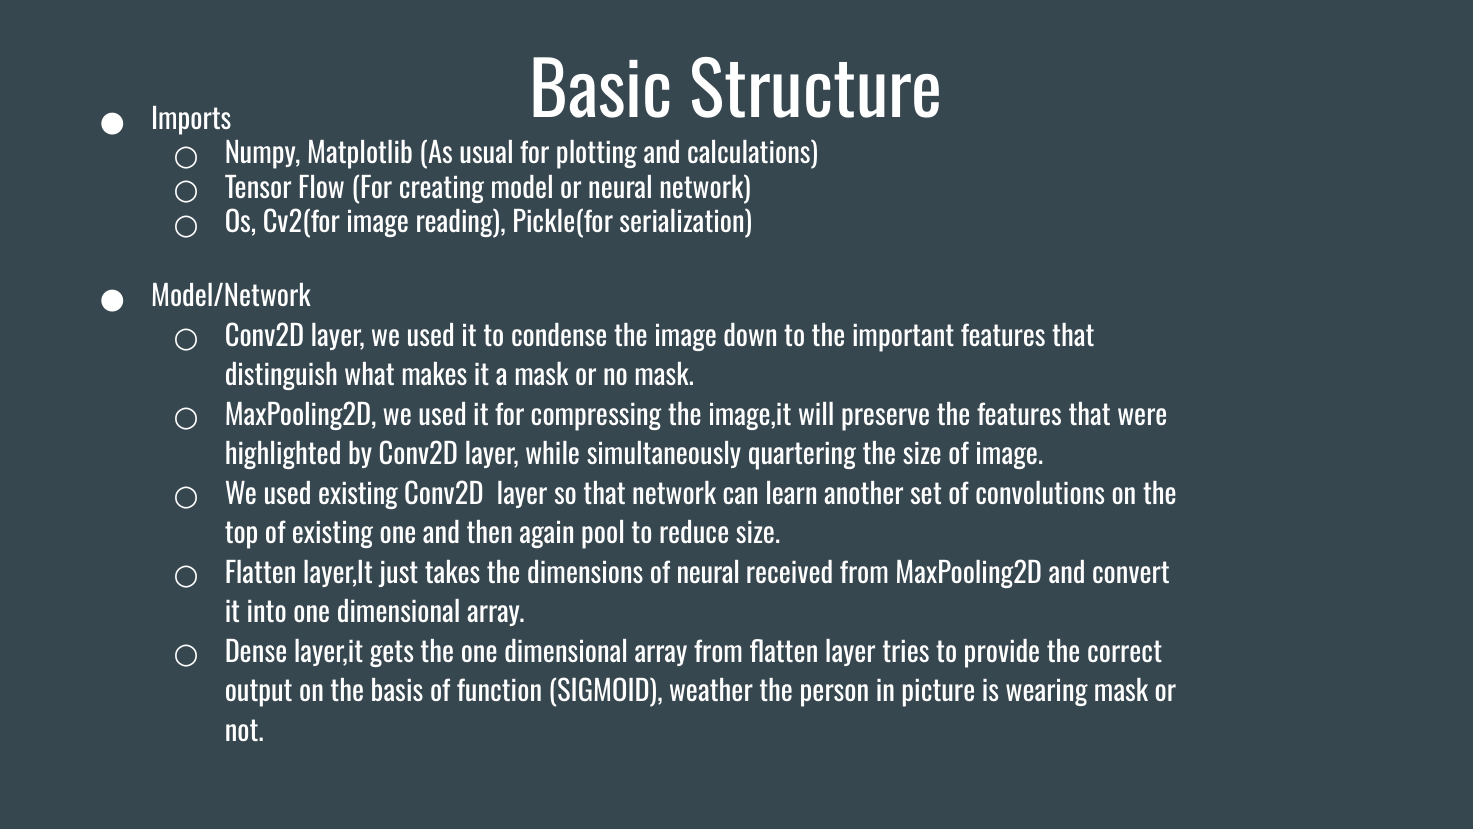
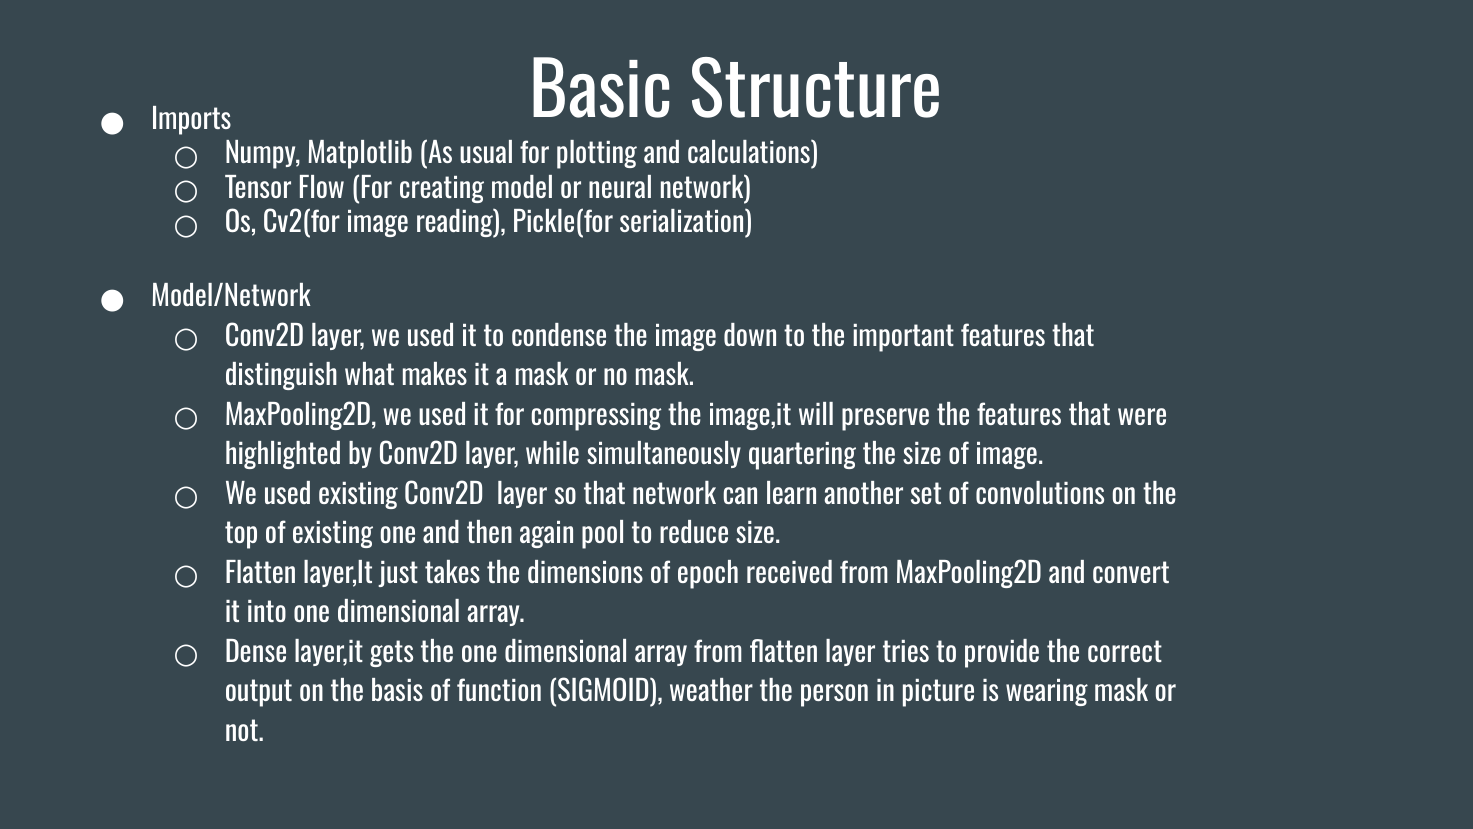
of neural: neural -> epoch (708, 573)
